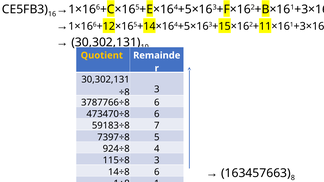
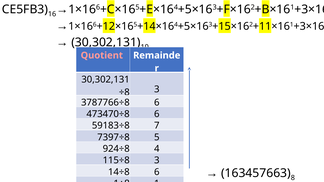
Quotient colour: yellow -> pink (102, 55)
